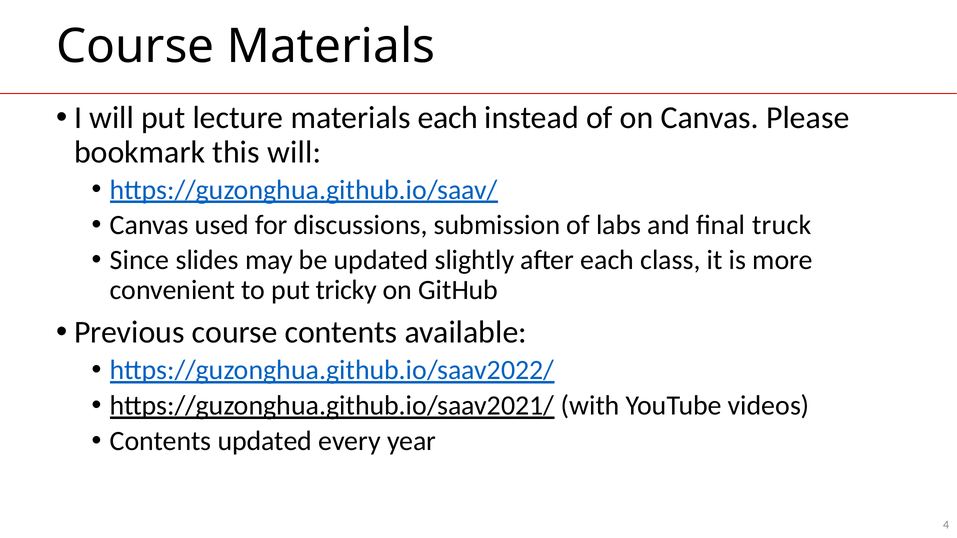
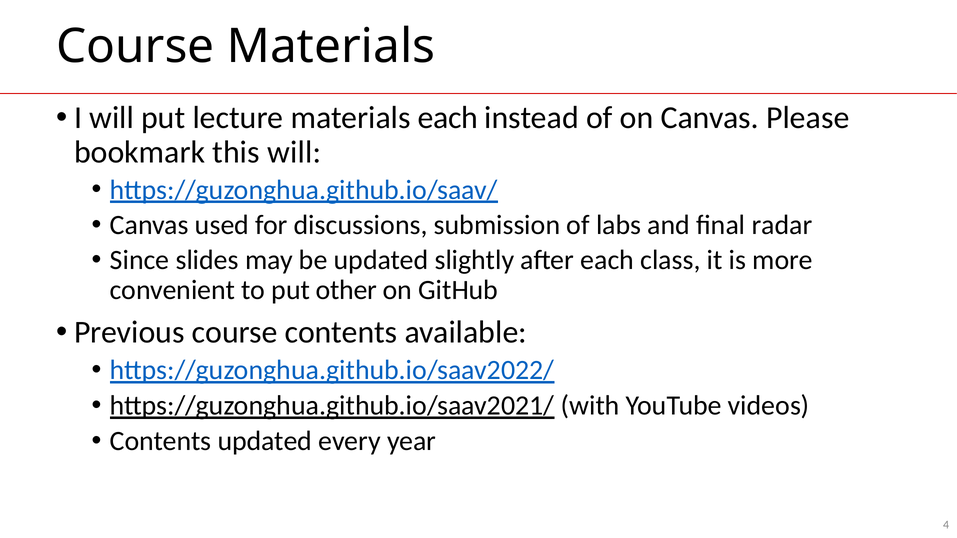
truck: truck -> radar (782, 225)
tricky: tricky -> other (346, 290)
